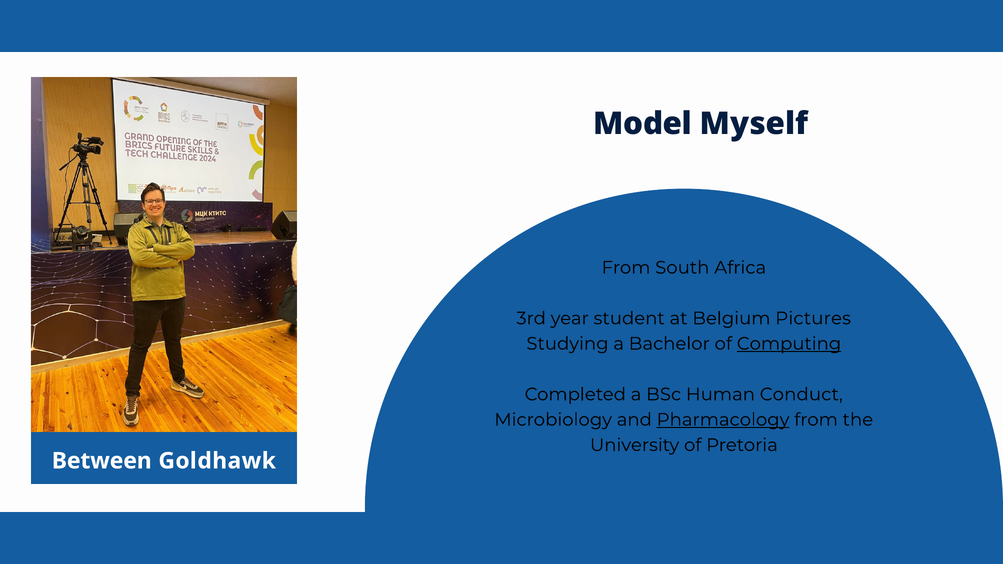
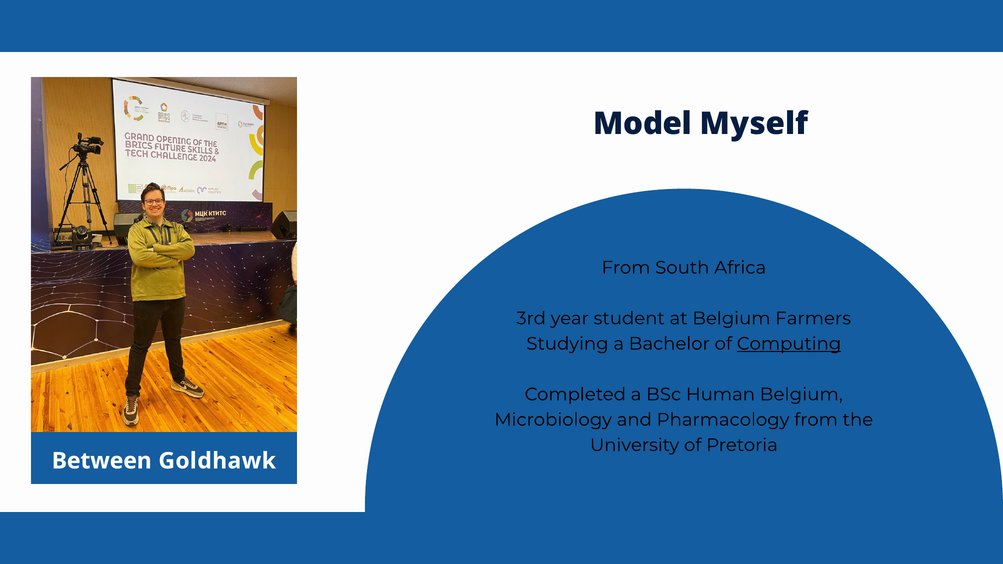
Pictures: Pictures -> Farmers (813, 318)
Human Conduct: Conduct -> Belgium (801, 394)
Pharmacology underline: present -> none (723, 420)
